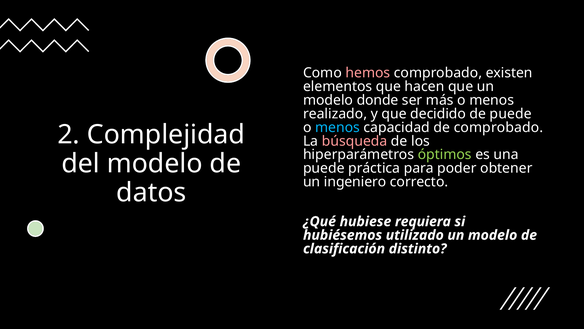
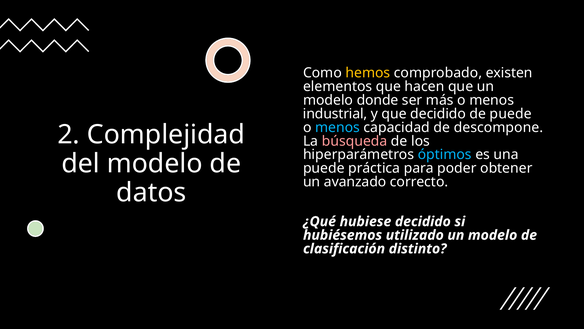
hemos colour: pink -> yellow (368, 73)
realizado: realizado -> industrial (335, 114)
de comprobado: comprobado -> descompone (498, 127)
óptimos colour: light green -> light blue (445, 154)
ingeniero: ingeniero -> avanzado (355, 182)
hubiese requiera: requiera -> decidido (423, 221)
